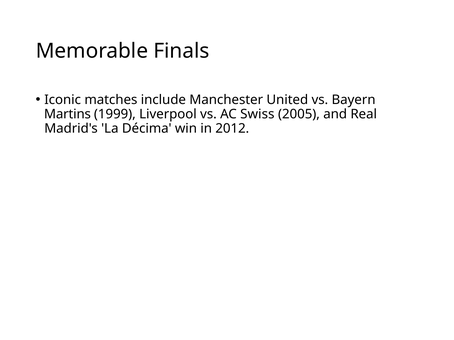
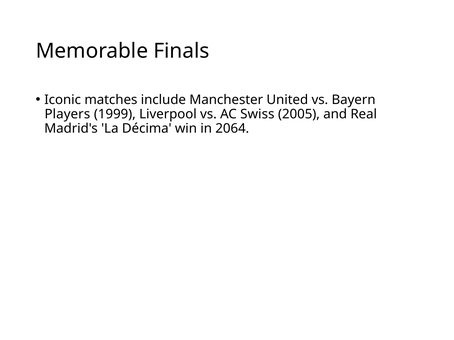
Martins: Martins -> Players (67, 114)
2012: 2012 -> 2064 (232, 129)
